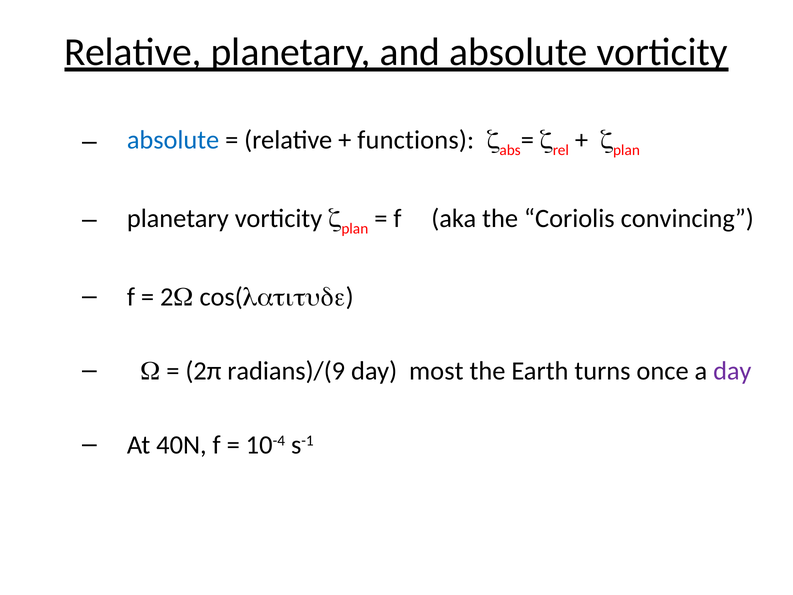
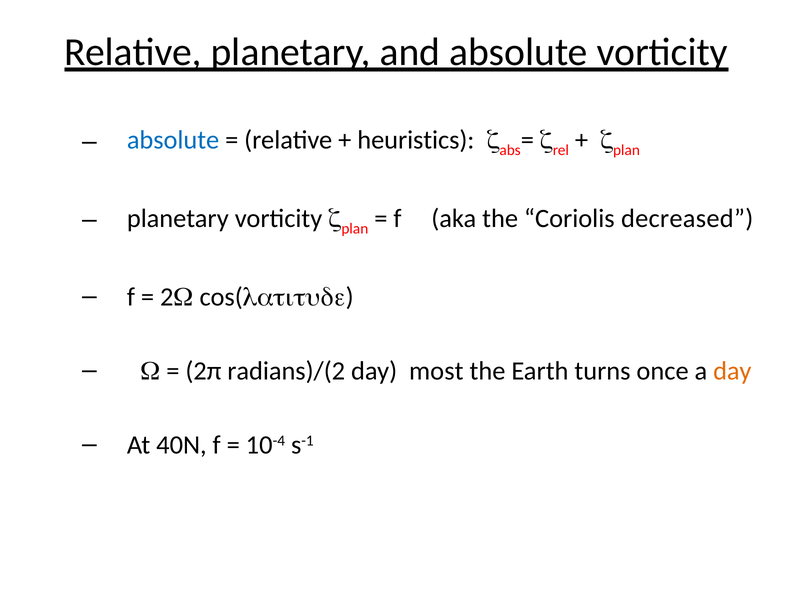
functions: functions -> heuristics (416, 140)
convincing: convincing -> decreased (687, 218)
radians)/(9: radians)/(9 -> radians)/(2 (286, 371)
day colour: purple -> orange (732, 371)
